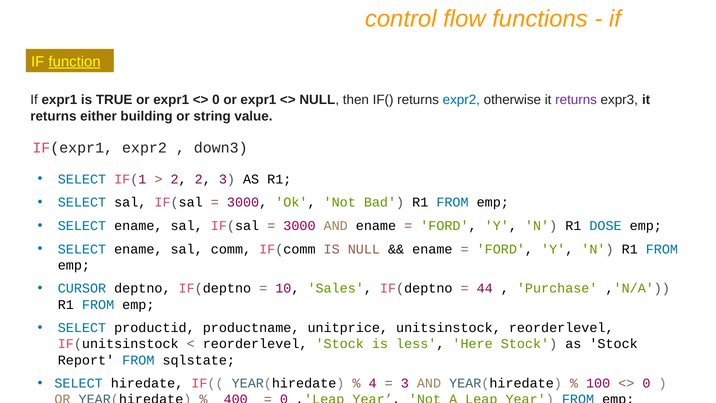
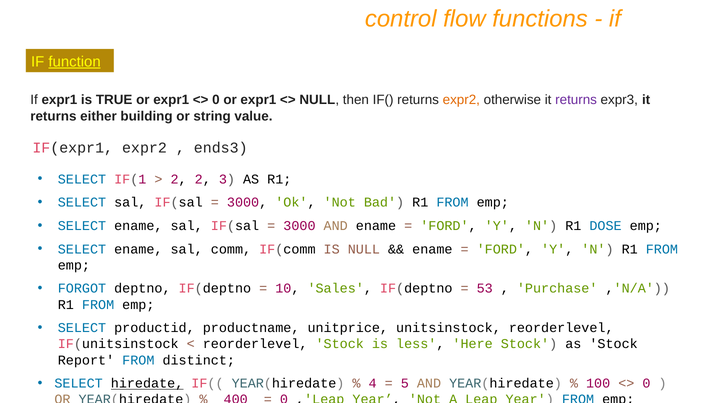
expr2 colour: blue -> orange (461, 100)
down3: down3 -> ends3 (221, 148)
CURSOR: CURSOR -> FORGOT (82, 288)
44: 44 -> 53 (485, 288)
sqlstate: sqlstate -> distinct (199, 360)
hiredate underline: none -> present (147, 383)
3: 3 -> 5 (405, 383)
